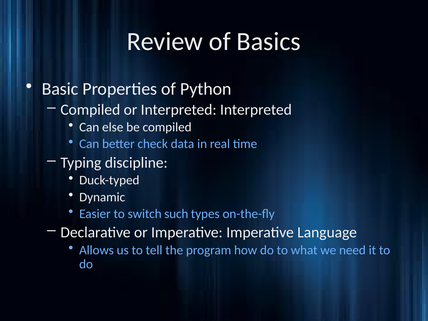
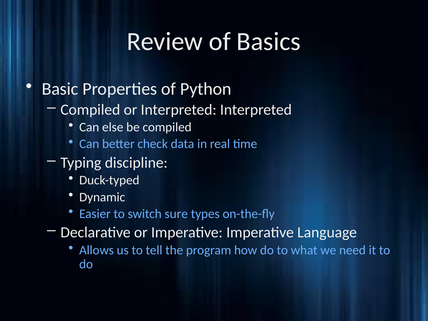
such: such -> sure (176, 214)
